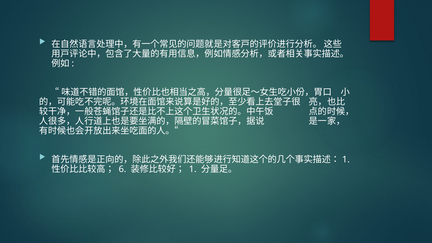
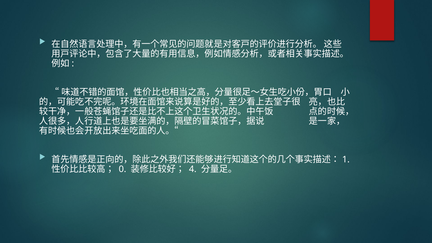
6: 6 -> 0 (122, 169)
1: 1 -> 4 (193, 169)
